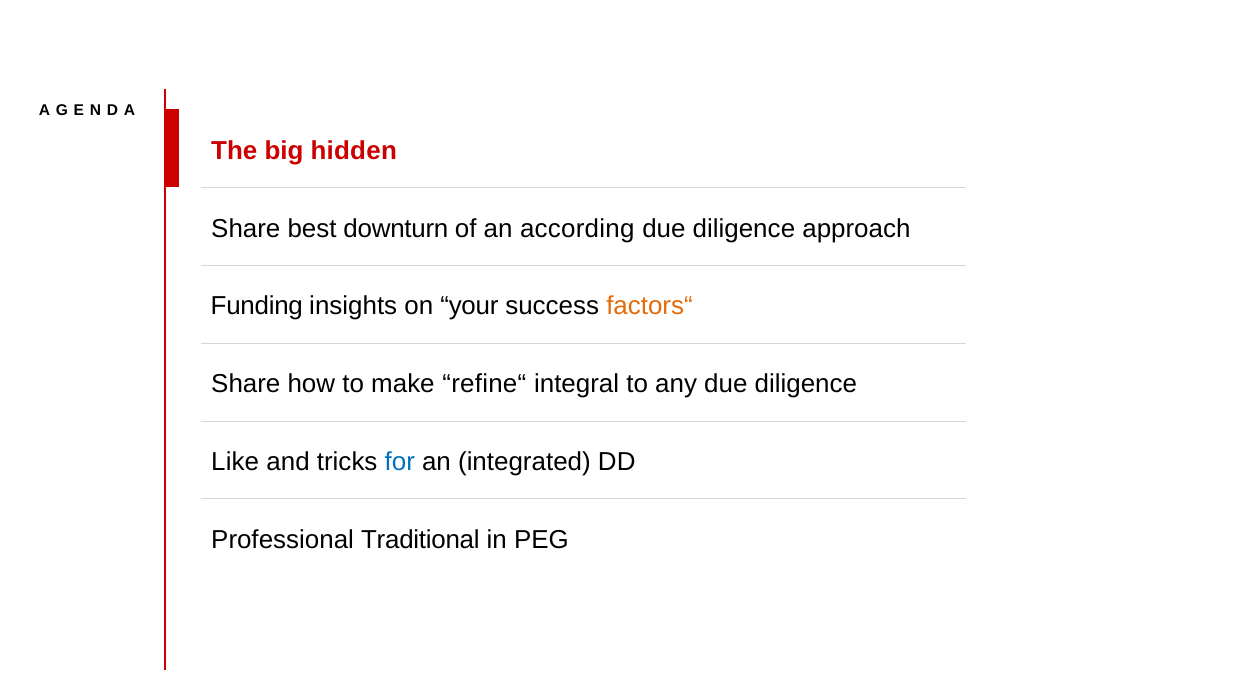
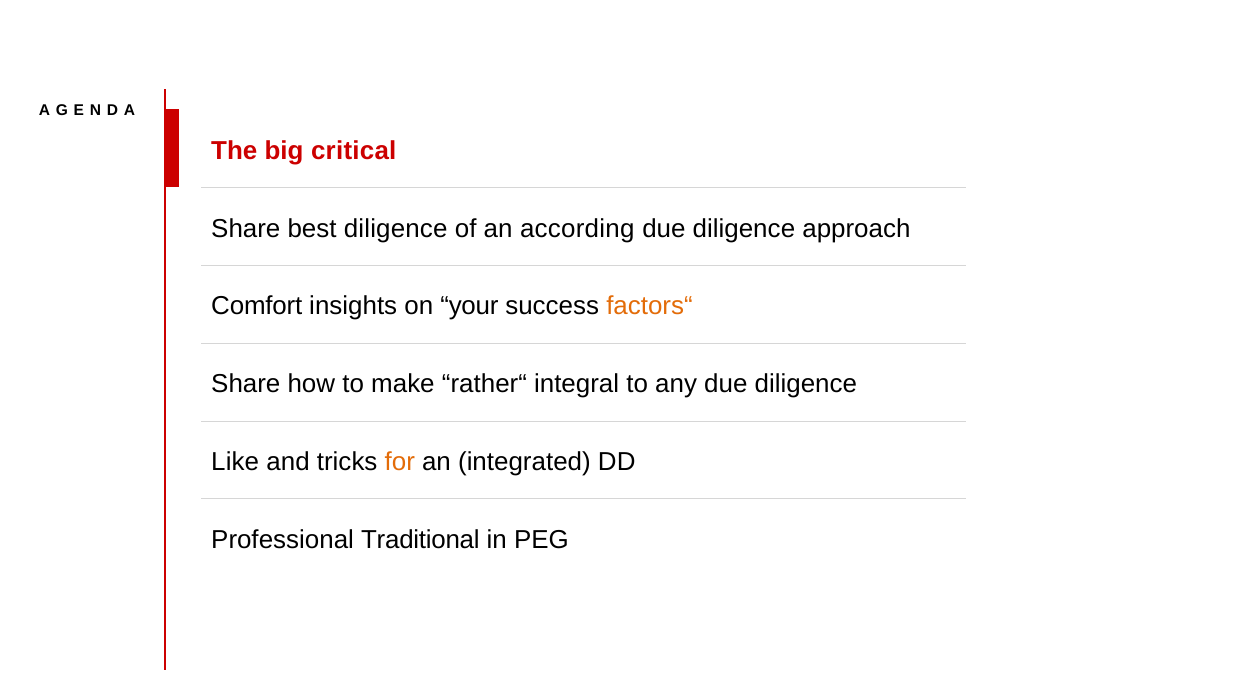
hidden: hidden -> critical (354, 151)
best downturn: downturn -> diligence (396, 228)
Funding: Funding -> Comfort (257, 306)
refine“: refine“ -> rather“ (484, 384)
for colour: blue -> orange (400, 462)
